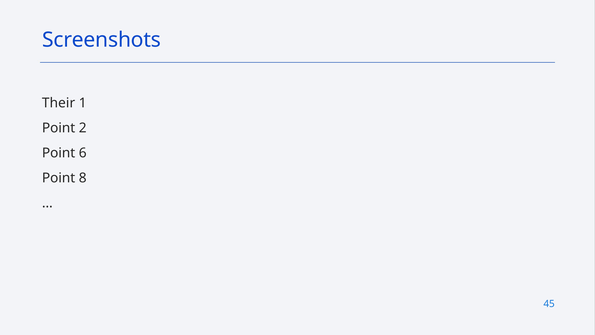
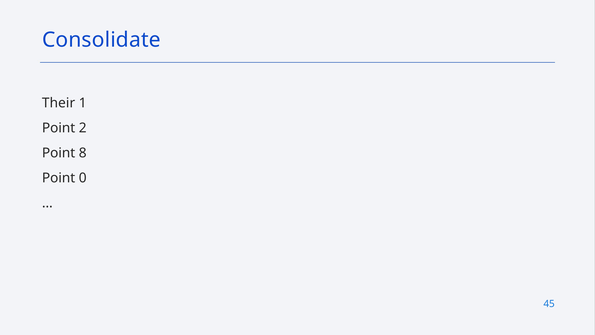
Screenshots: Screenshots -> Consolidate (101, 40)
6: 6 -> 8 (83, 153)
8: 8 -> 0 (83, 178)
